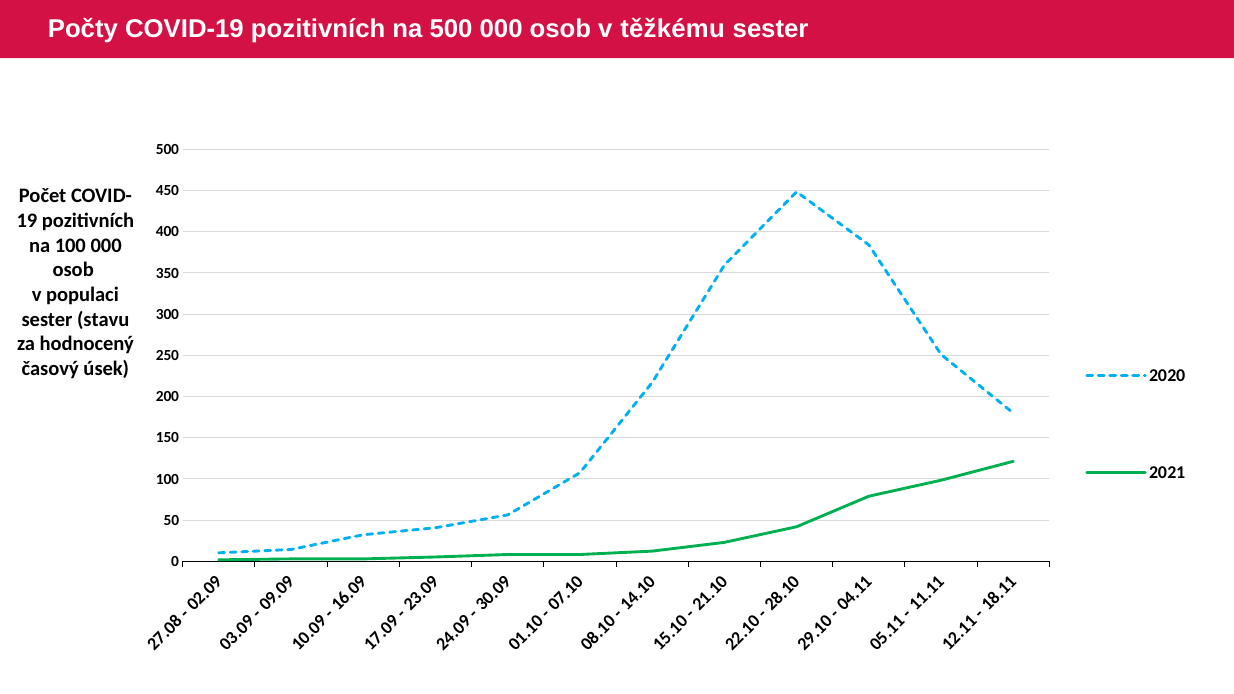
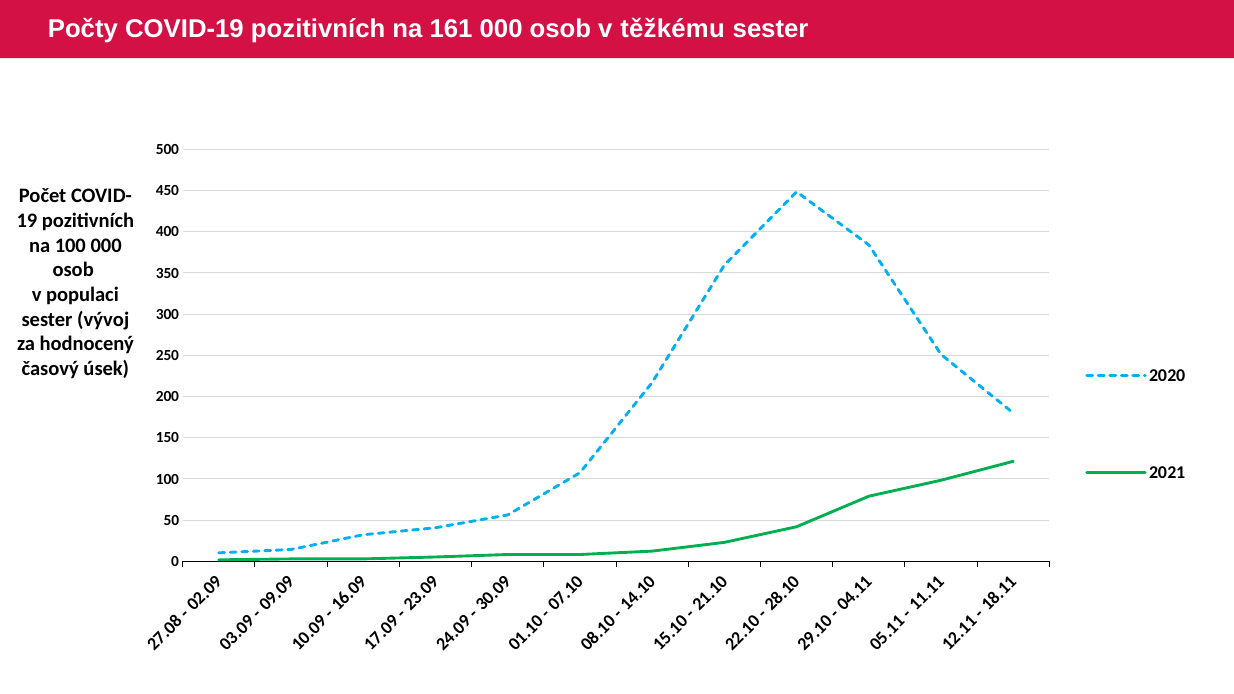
na 500: 500 -> 161 (451, 29)
stavu: stavu -> vývoj (103, 319)
